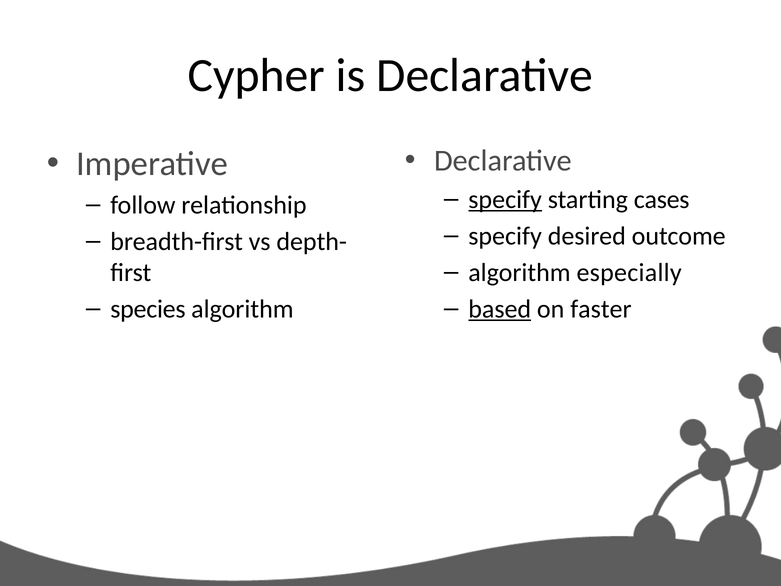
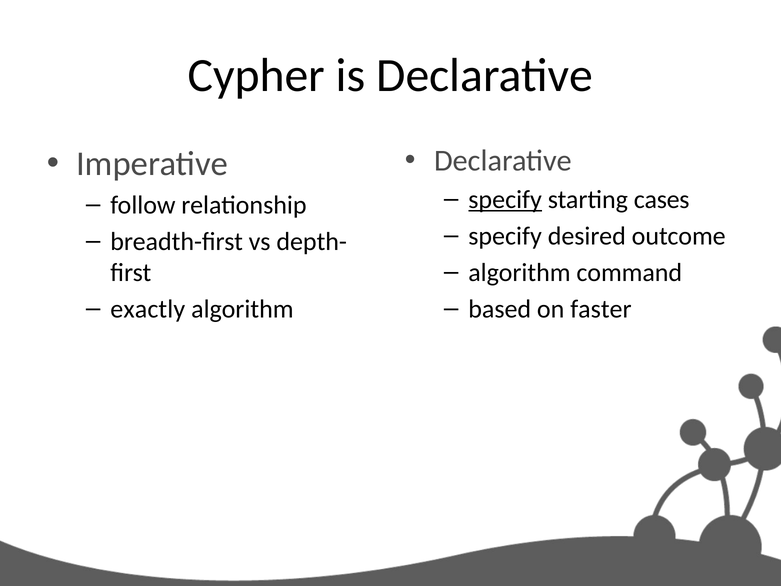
especially: especially -> command (629, 272)
based underline: present -> none (500, 309)
species: species -> exactly (148, 309)
